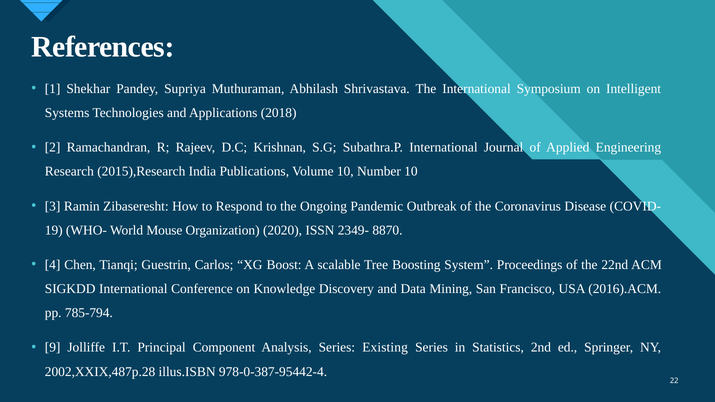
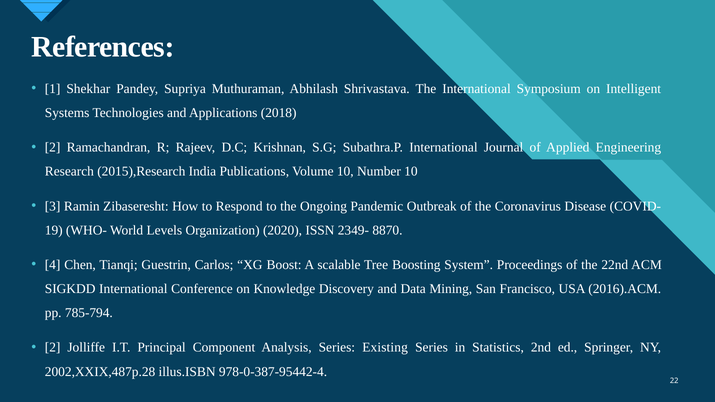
Mouse: Mouse -> Levels (164, 230)
9: 9 -> 2 (53, 348)
